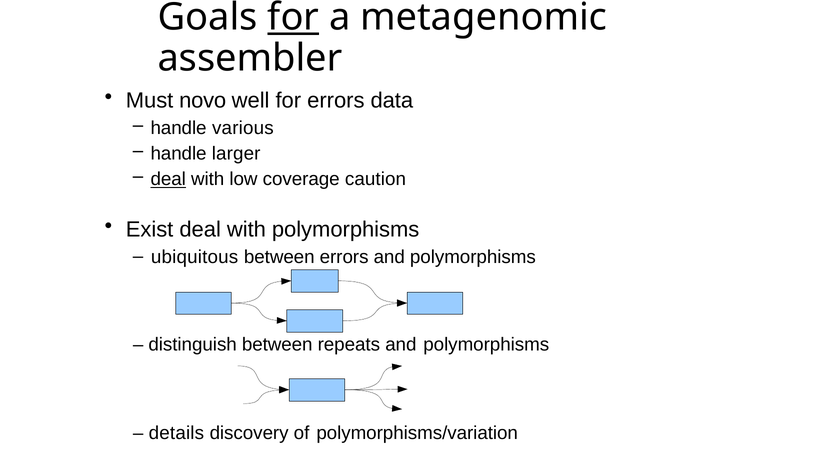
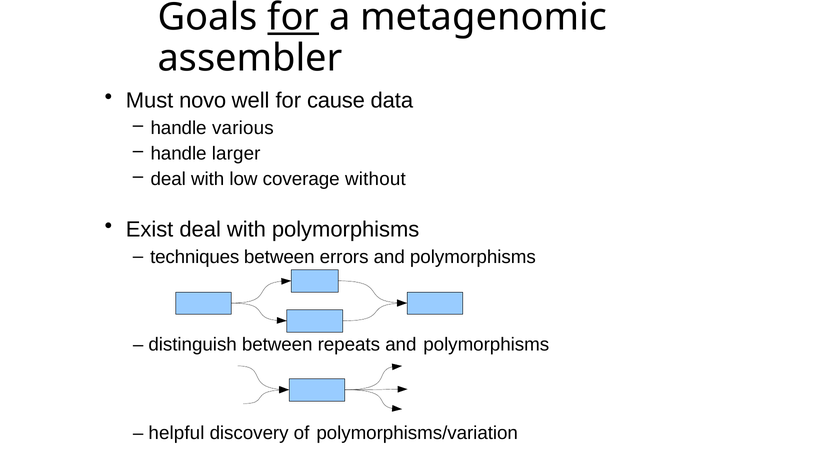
for errors: errors -> cause (336, 101)
deal underline: present -> none (168, 179)
caution: caution -> without (375, 179)
ubiquitous: ubiquitous -> techniques (195, 257)
details: details -> helpful (176, 433)
